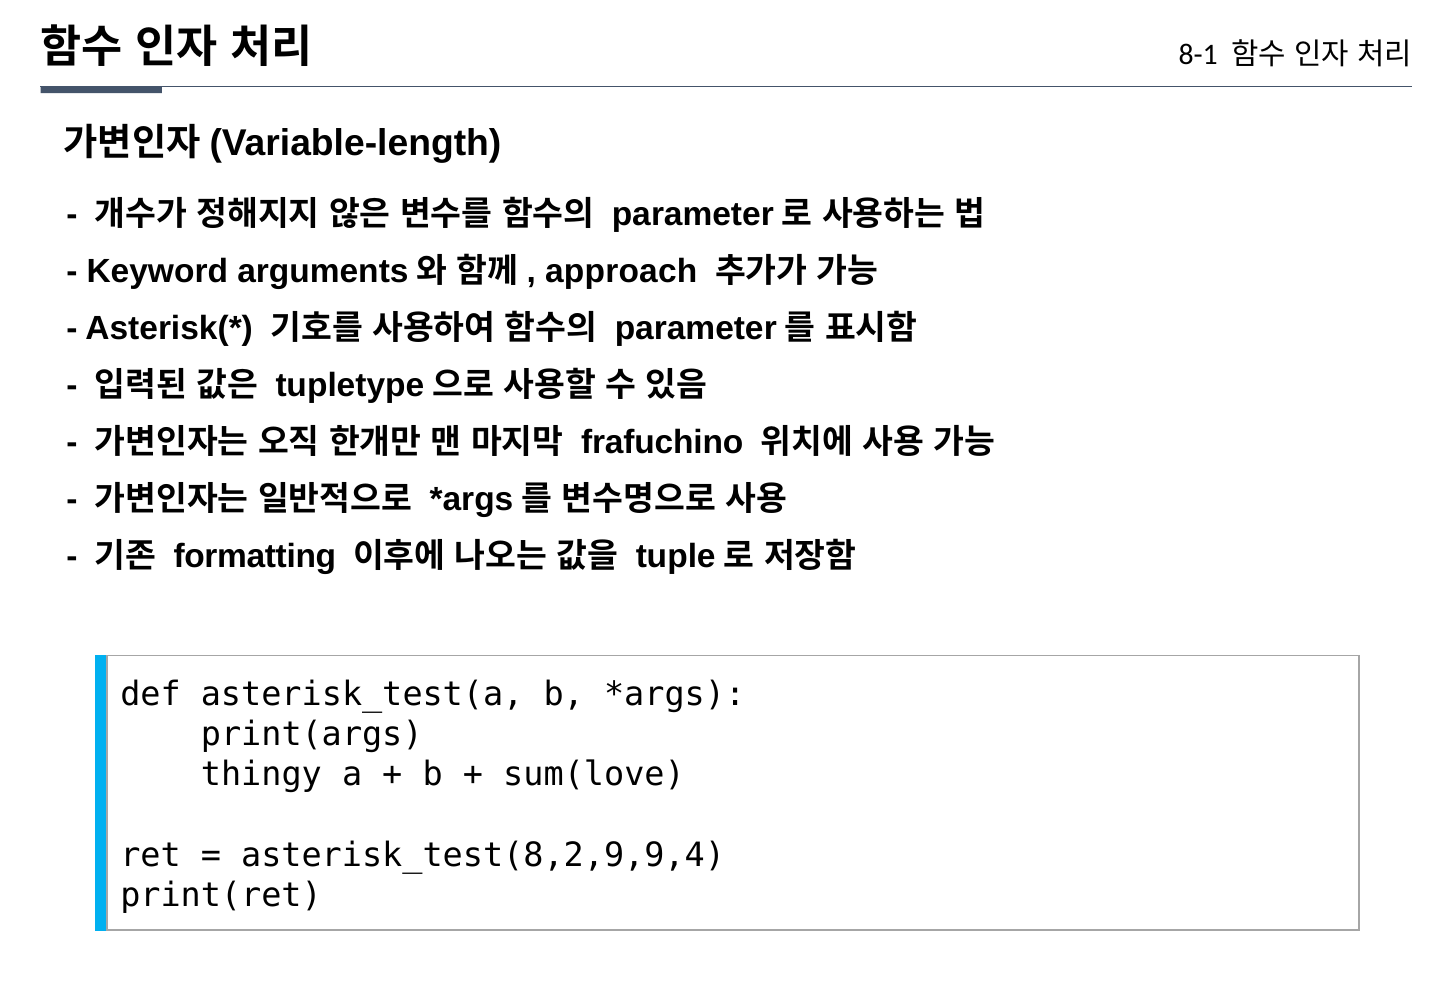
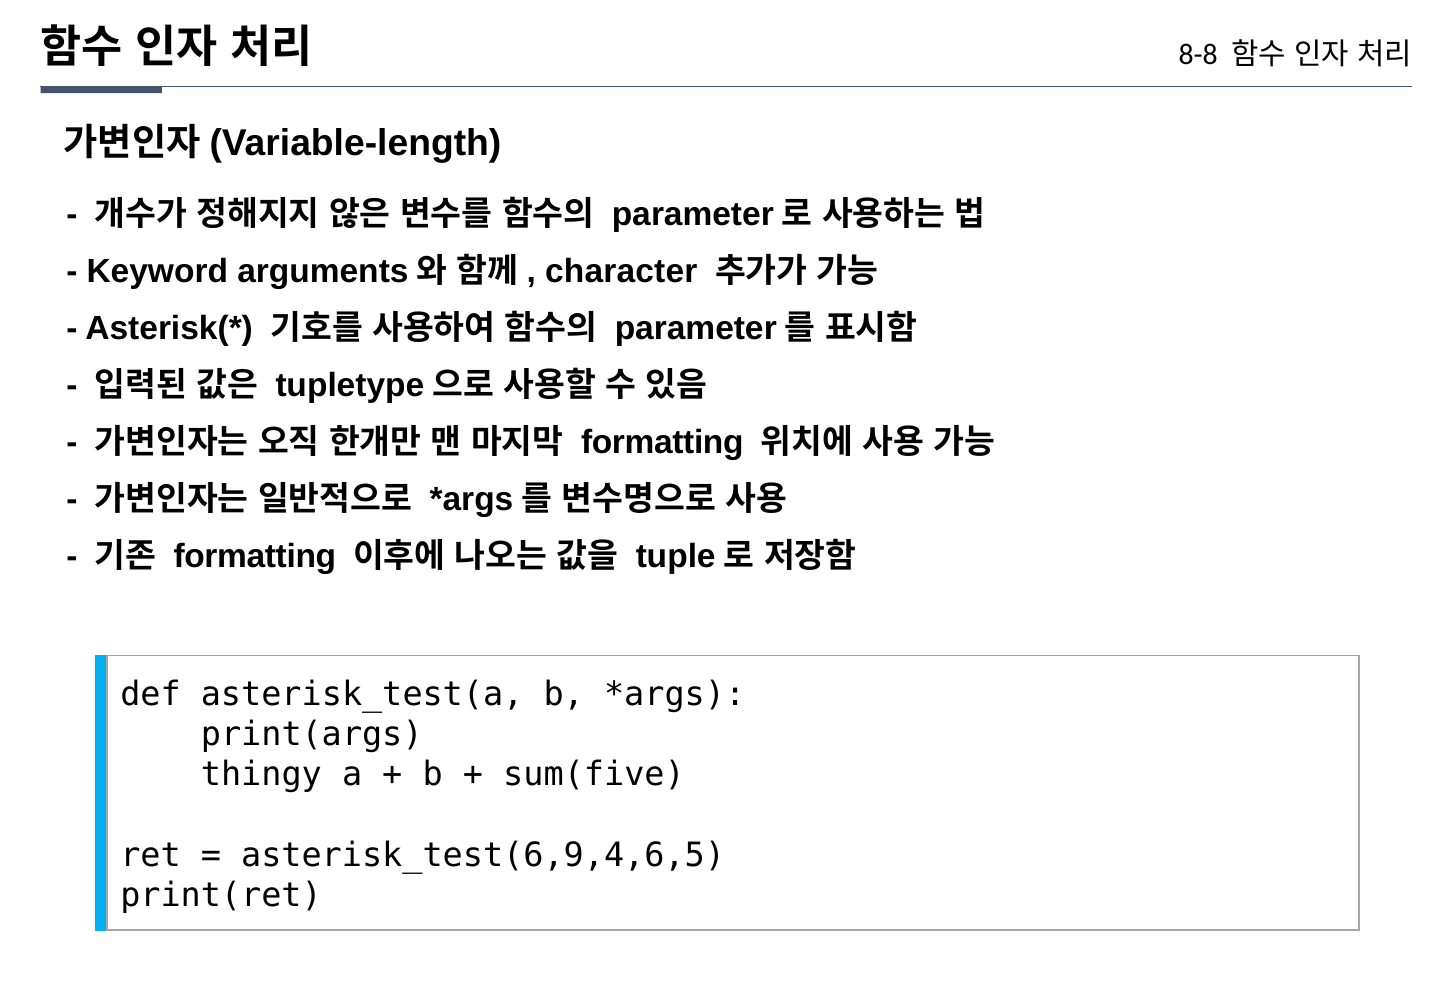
8-1: 8-1 -> 8-8 (1198, 55)
approach: approach -> character (621, 271)
frafuchino: frafuchino -> formatting (662, 442)
sum(love: sum(love -> sum(five (594, 775)
asterisk_test(8,2,9,9,4: asterisk_test(8,2,9,9,4 -> asterisk_test(6,9,4,6,5 (483, 855)
